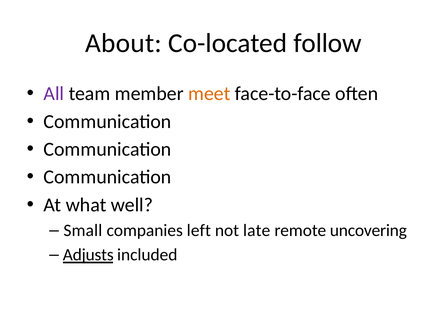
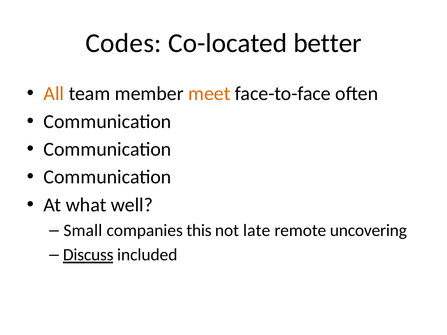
About: About -> Codes (123, 43)
follow: follow -> better (328, 43)
All colour: purple -> orange (54, 94)
left: left -> this (199, 231)
Adjusts: Adjusts -> Discuss (88, 255)
